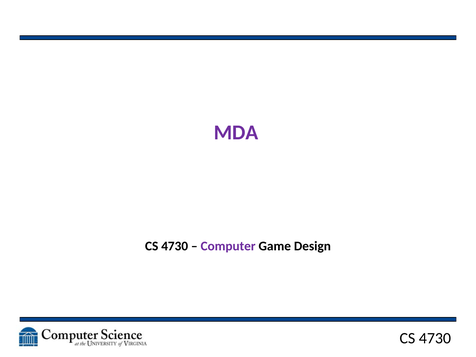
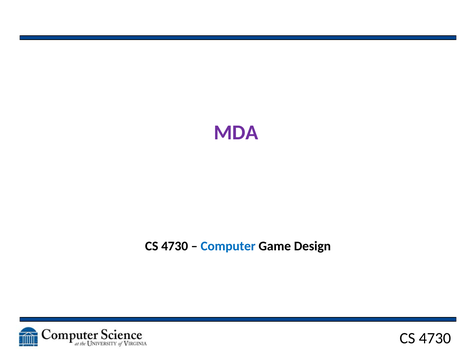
Computer colour: purple -> blue (228, 246)
